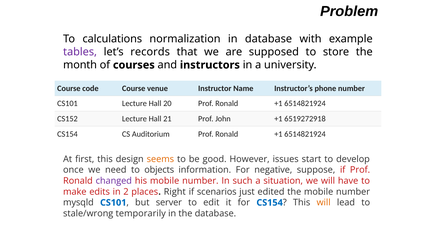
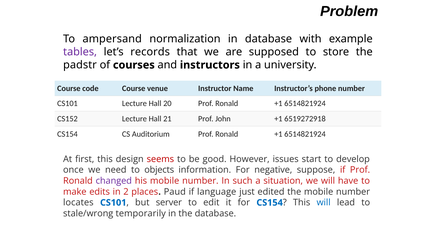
calculations: calculations -> ampersand (112, 39)
month: month -> padstr (80, 65)
seems colour: orange -> red (160, 159)
Right: Right -> Paud (175, 192)
scenarios: scenarios -> language (217, 192)
mysqld: mysqld -> locates (78, 203)
will colour: orange -> blue (324, 203)
